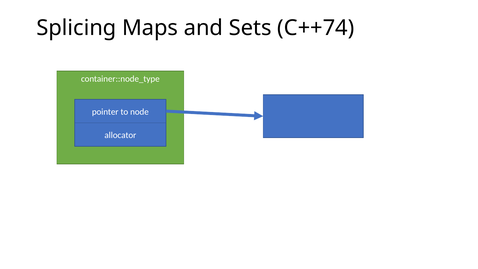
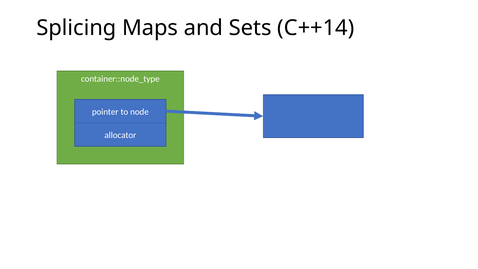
C++74: C++74 -> C++14 (316, 28)
